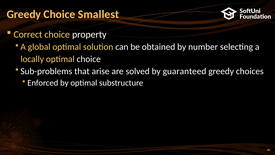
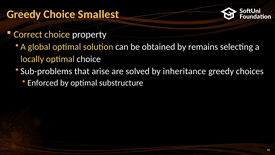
number: number -> remains (203, 47)
guaranteed: guaranteed -> inheritance (184, 71)
